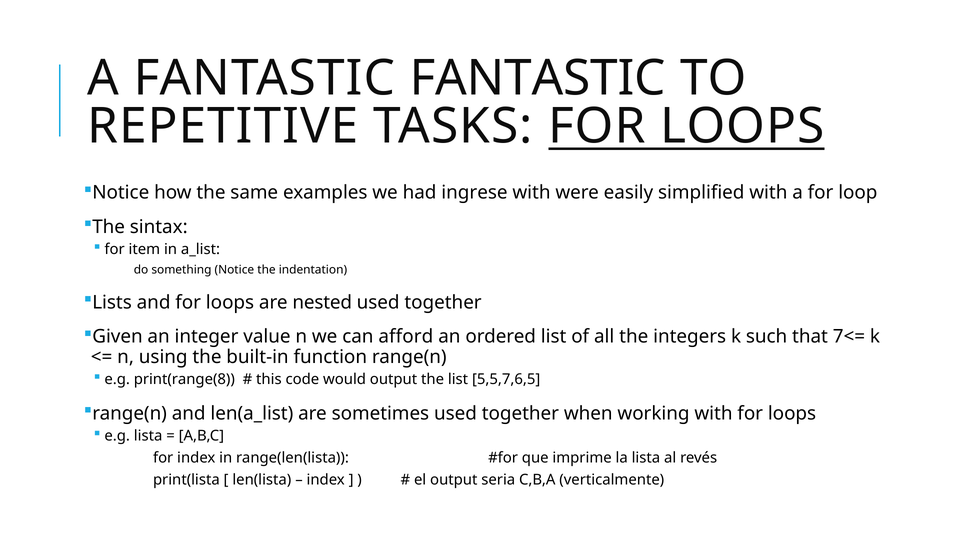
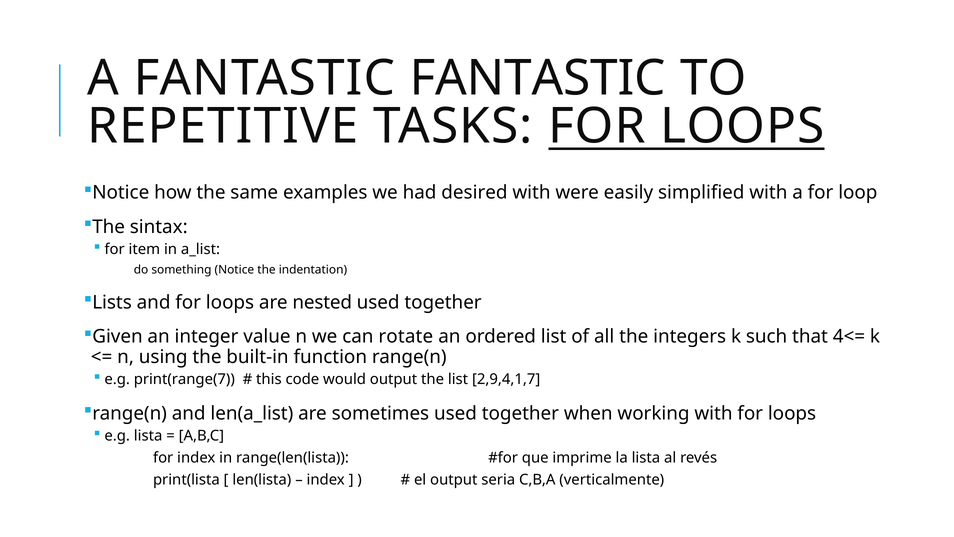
ingrese: ingrese -> desired (474, 193)
afford: afford -> rotate (406, 336)
7<=: 7<= -> 4<= (849, 336)
print(range(8: print(range(8 -> print(range(7 (184, 379)
5,5,7,6,5: 5,5,7,6,5 -> 2,9,4,1,7 (506, 379)
